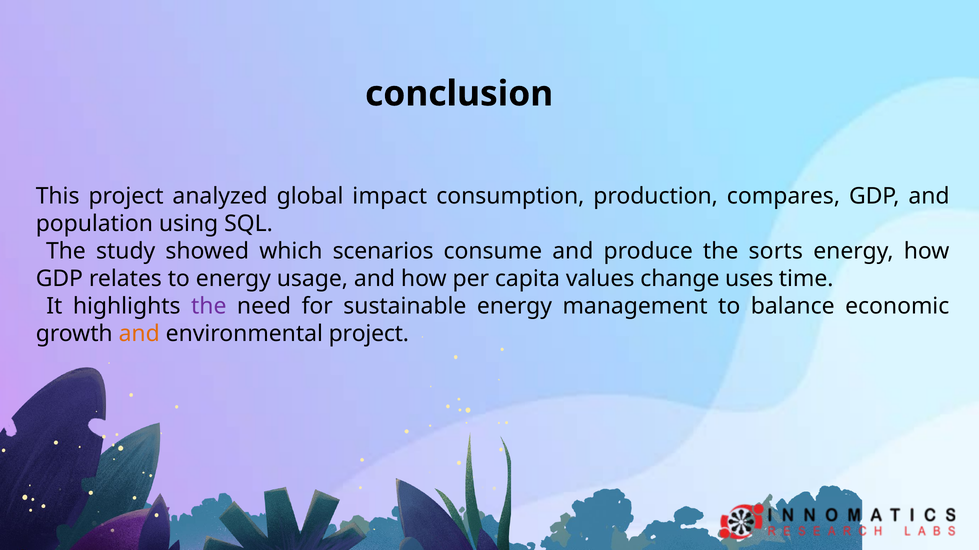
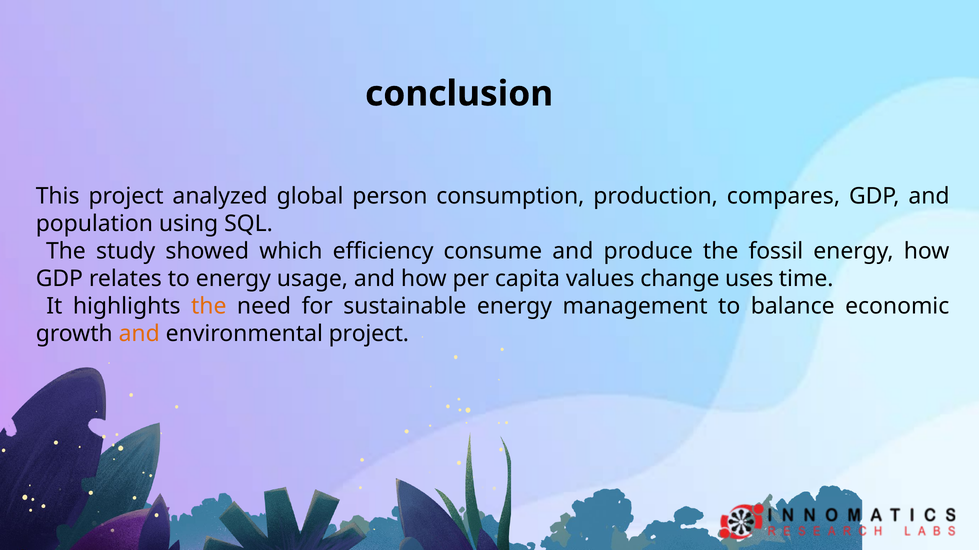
impact: impact -> person (390, 197)
scenarios: scenarios -> efficiency (383, 252)
sorts: sorts -> fossil (776, 252)
the colour: purple -> orange (209, 307)
